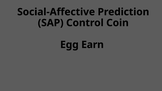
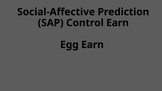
Control Coin: Coin -> Earn (118, 23)
